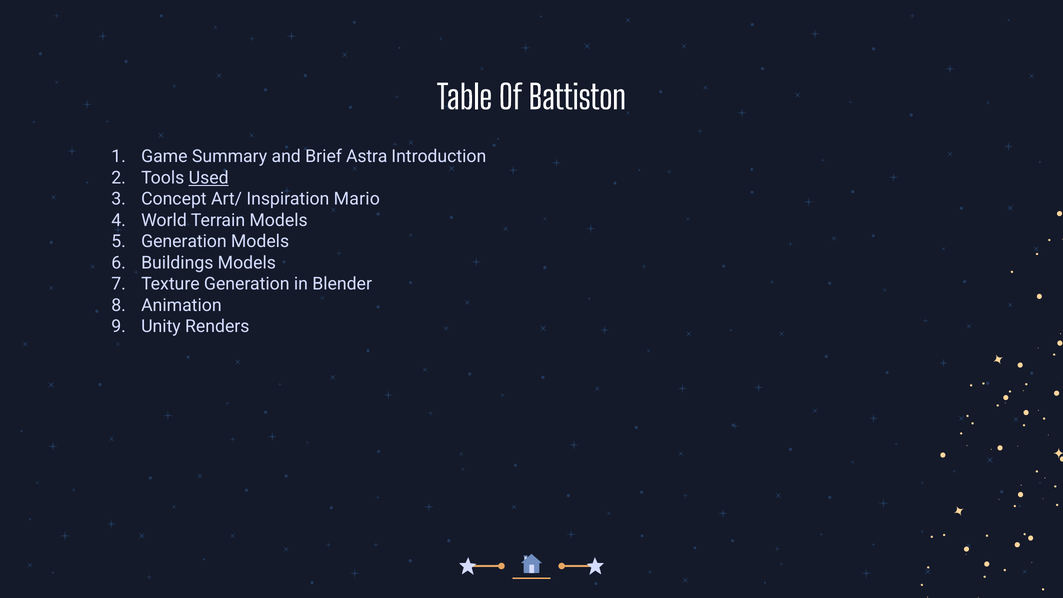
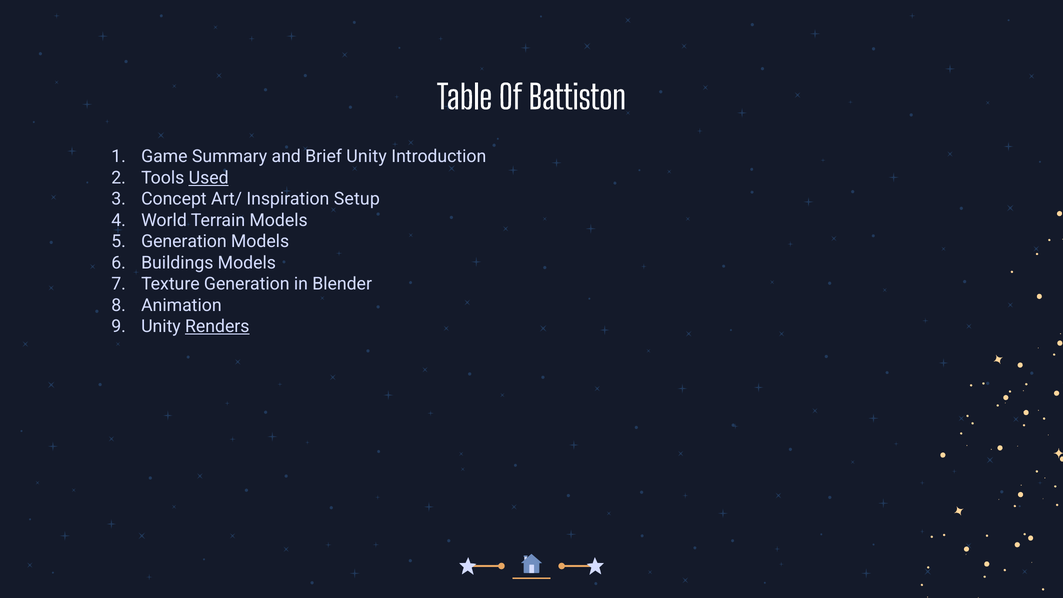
Brief Astra: Astra -> Unity (367, 156)
Mario: Mario -> Setup (357, 199)
Renders underline: none -> present (217, 326)
